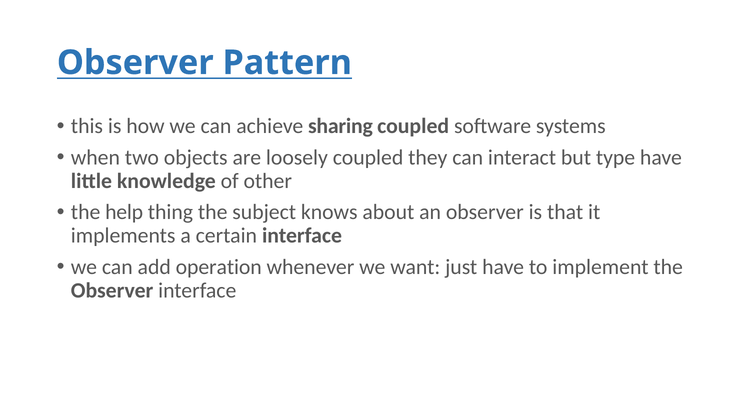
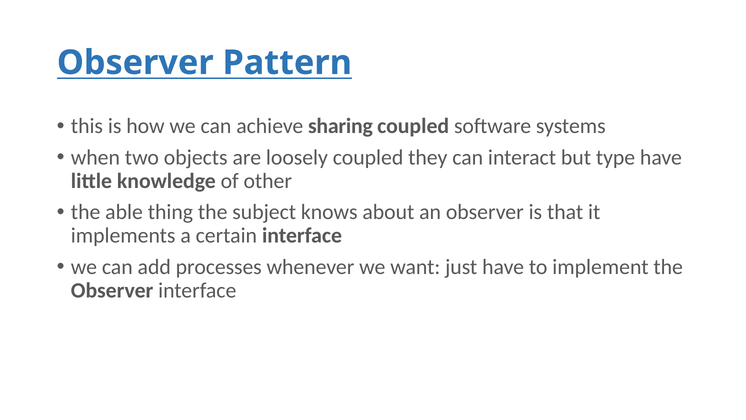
help: help -> able (124, 212)
operation: operation -> processes (219, 267)
